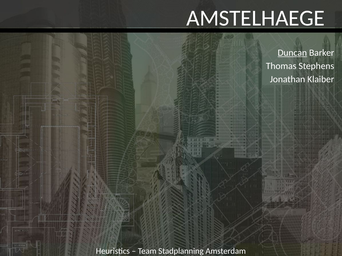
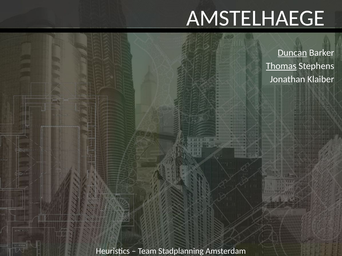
Thomas underline: none -> present (281, 66)
